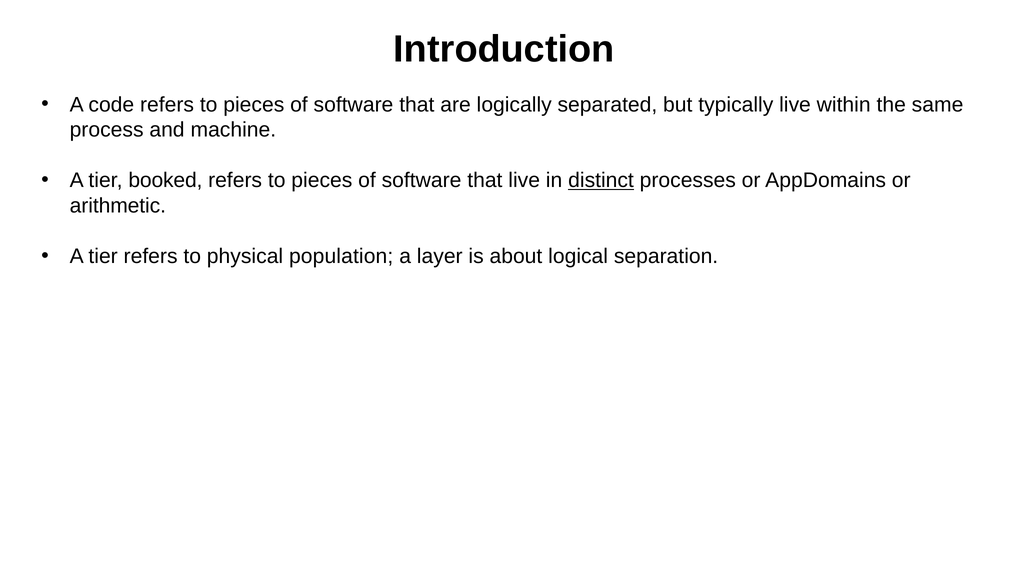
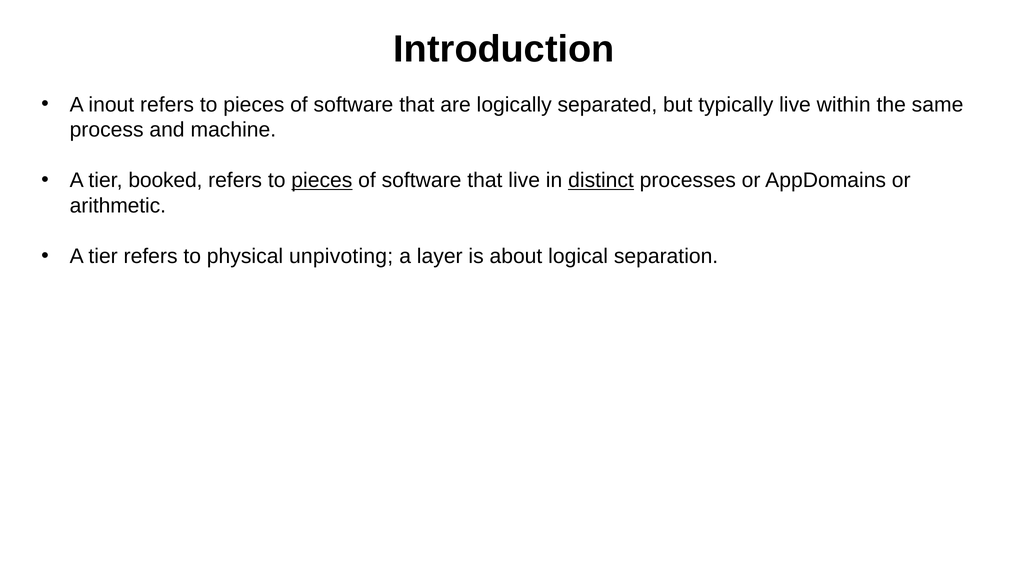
code: code -> inout (111, 105)
pieces underline: none -> present (322, 181)
population: population -> unpivoting (341, 256)
